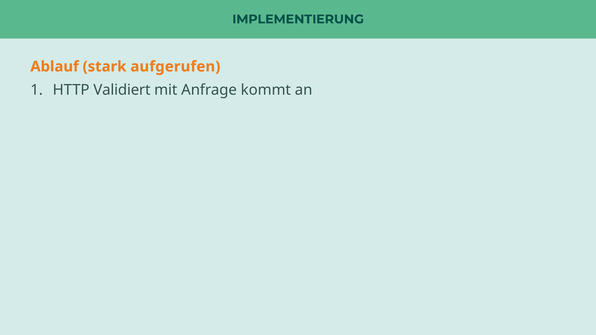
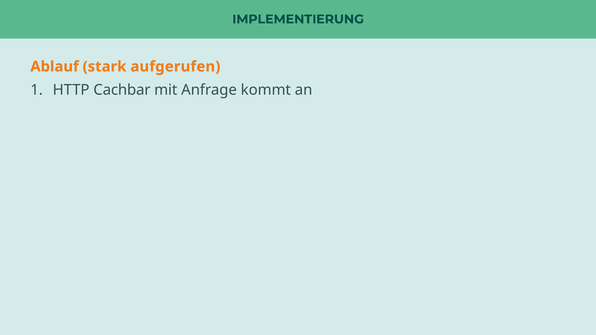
Validiert: Validiert -> Cachbar (122, 90)
